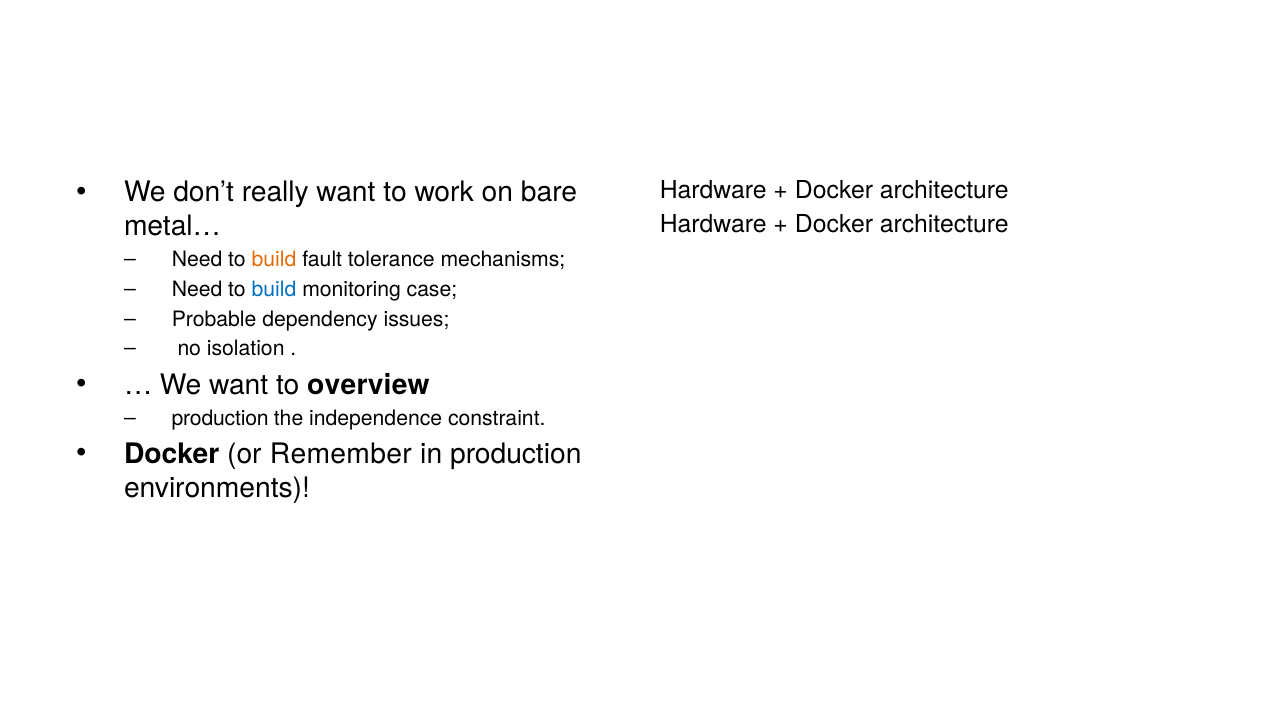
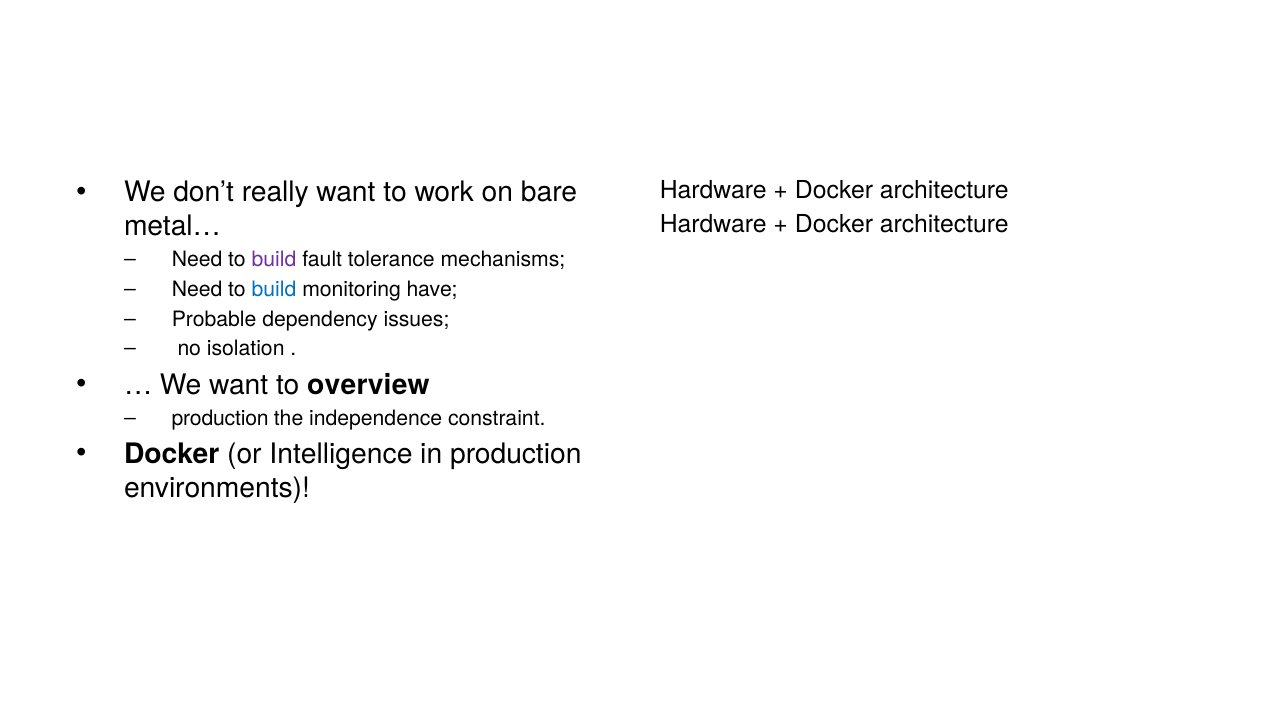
build colour: orange -> purple (274, 260)
case: case -> have (432, 290)
Remember: Remember -> Intelligence (341, 454)
